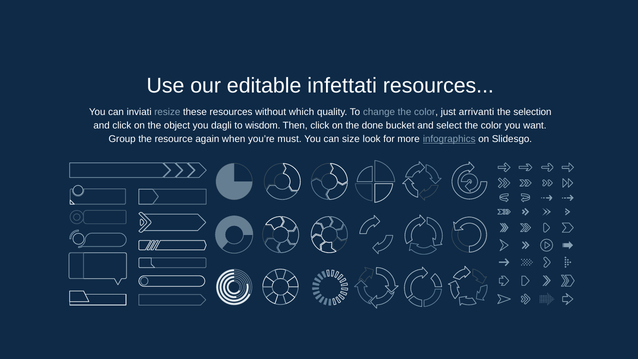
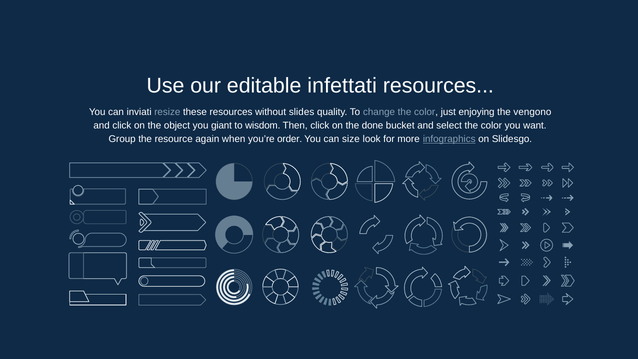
which: which -> slides (302, 112)
arrivanti: arrivanti -> enjoying (477, 112)
selection: selection -> vengono (532, 112)
dagli: dagli -> giant (222, 125)
must: must -> order (290, 139)
